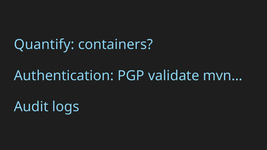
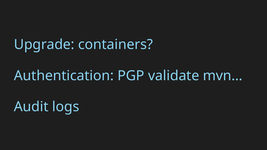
Quantify: Quantify -> Upgrade (44, 45)
